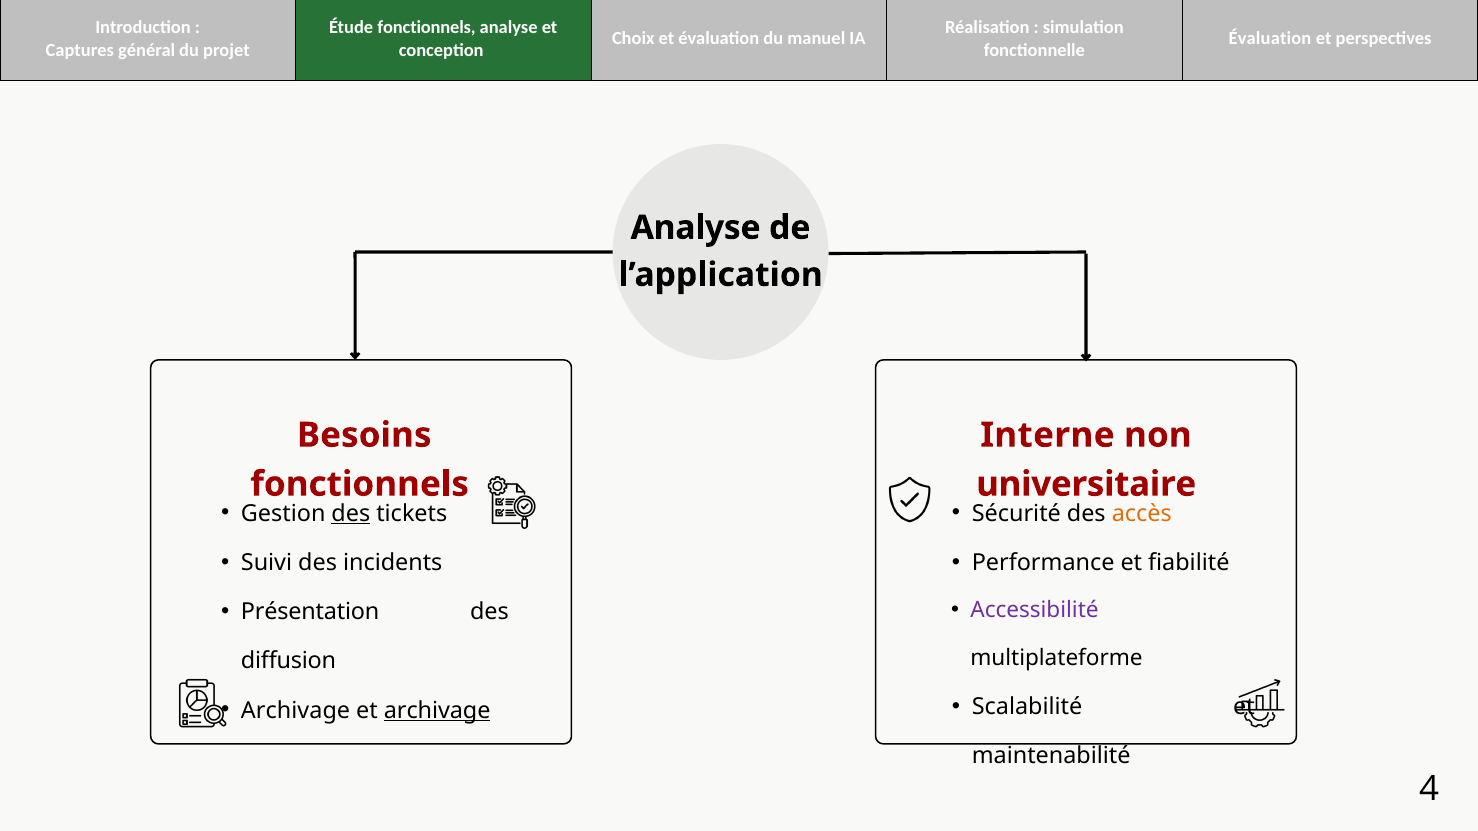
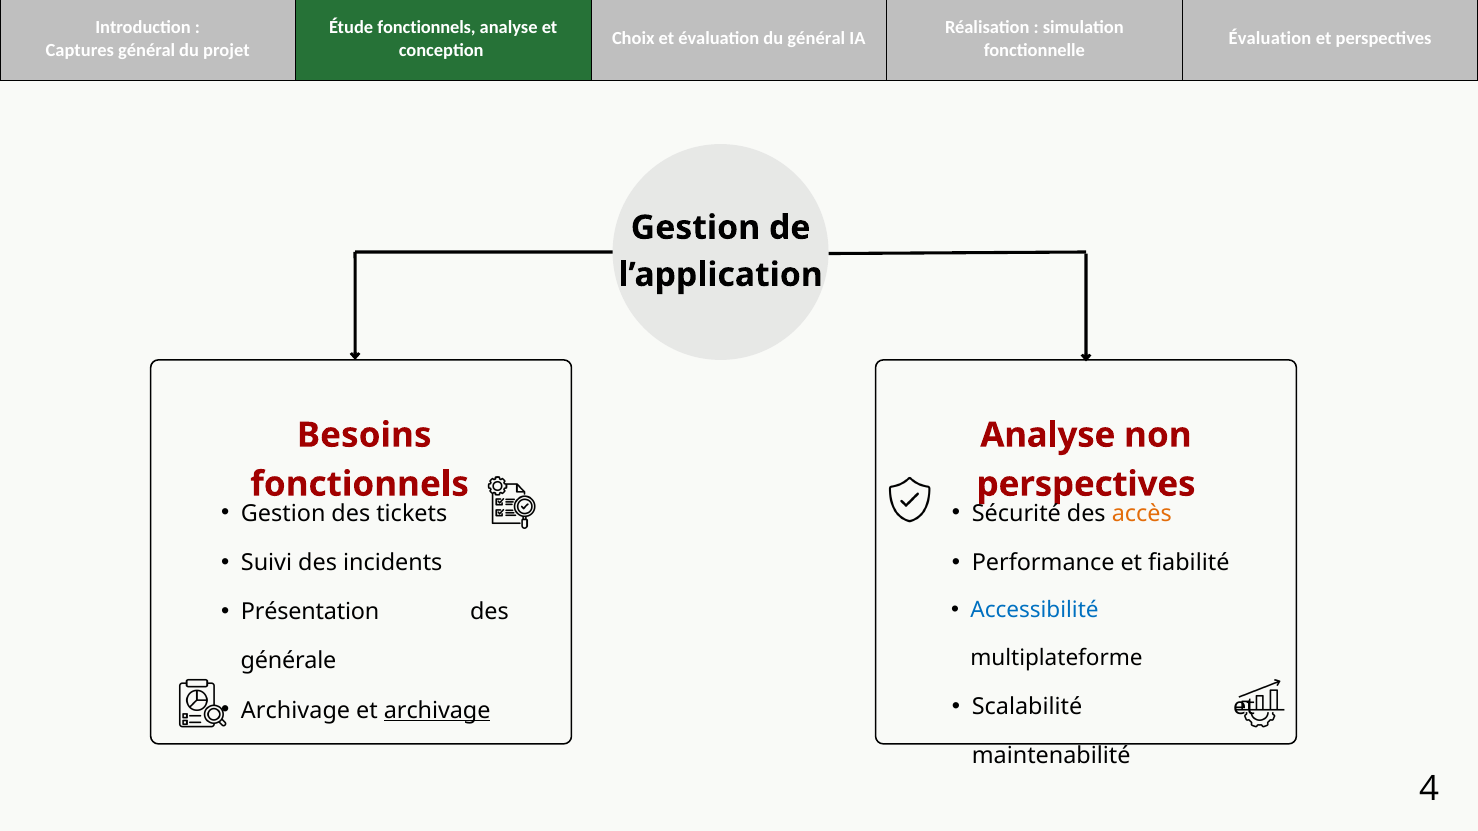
du manuel: manuel -> général (816, 39)
Analyse: Analyse -> Gestion (695, 228)
Interne: Interne -> Analyse (1048, 435)
universitaire: universitaire -> perspectives (1086, 484)
des underline: present -> none (351, 514)
Accessibilité colour: purple -> blue (1034, 611)
diffusion: diffusion -> générale (289, 662)
